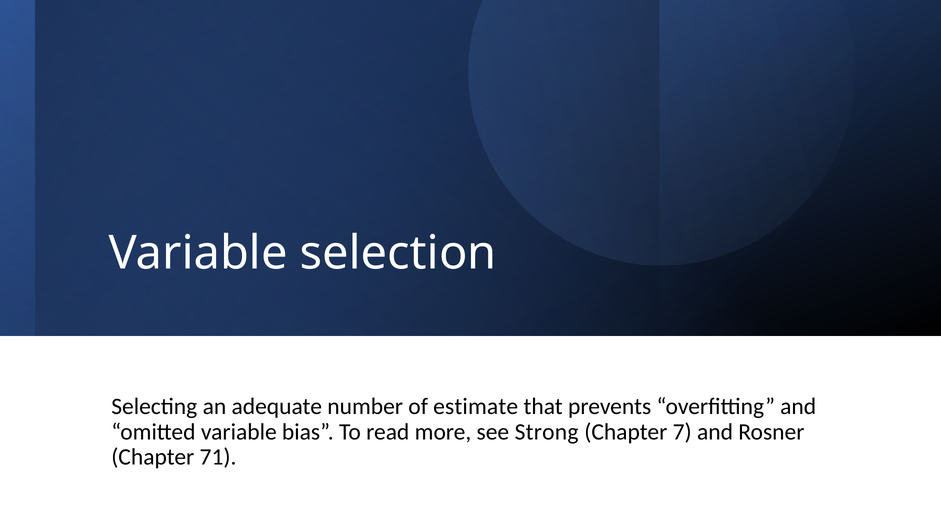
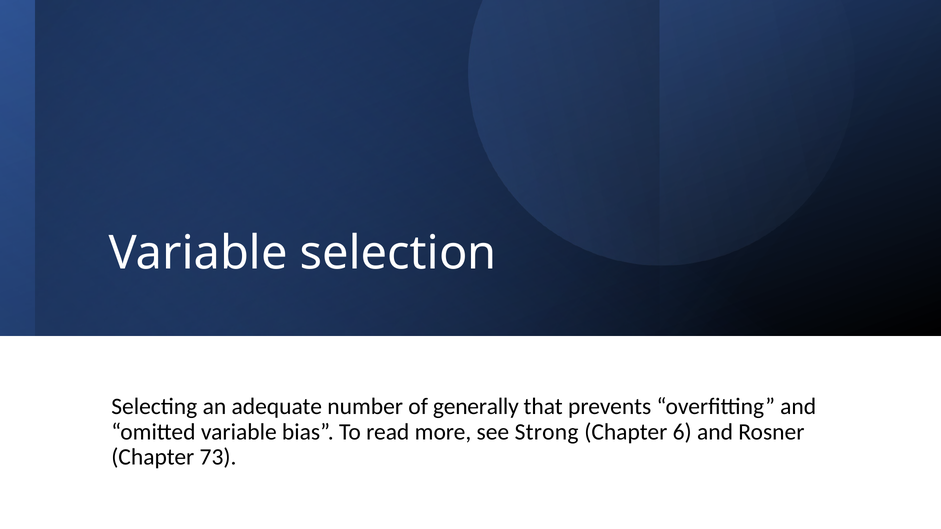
estimate: estimate -> generally (476, 407)
7: 7 -> 6 (682, 432)
71: 71 -> 73 (218, 457)
